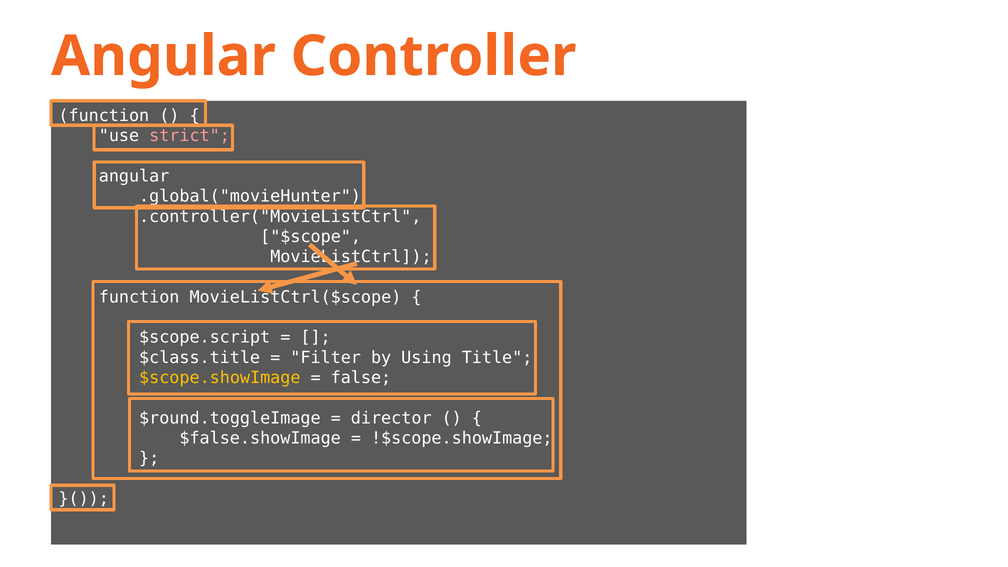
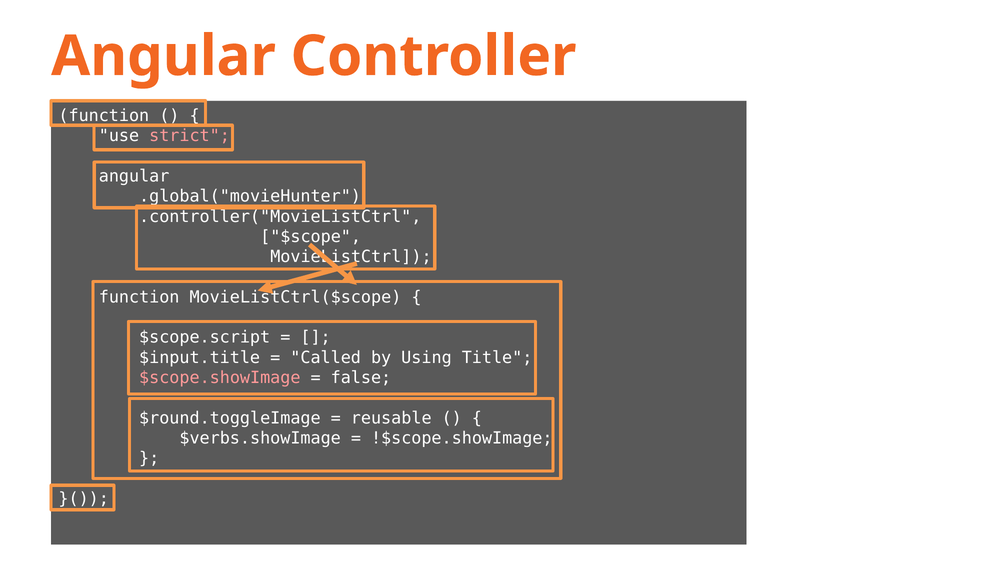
$class.title: $class.title -> $input.title (200, 358)
Filter: Filter -> Called (326, 358)
$scope.showImage colour: yellow -> pink (220, 378)
director: director -> reusable (391, 418)
$false.showImage: $false.showImage -> $verbs.showImage (260, 438)
